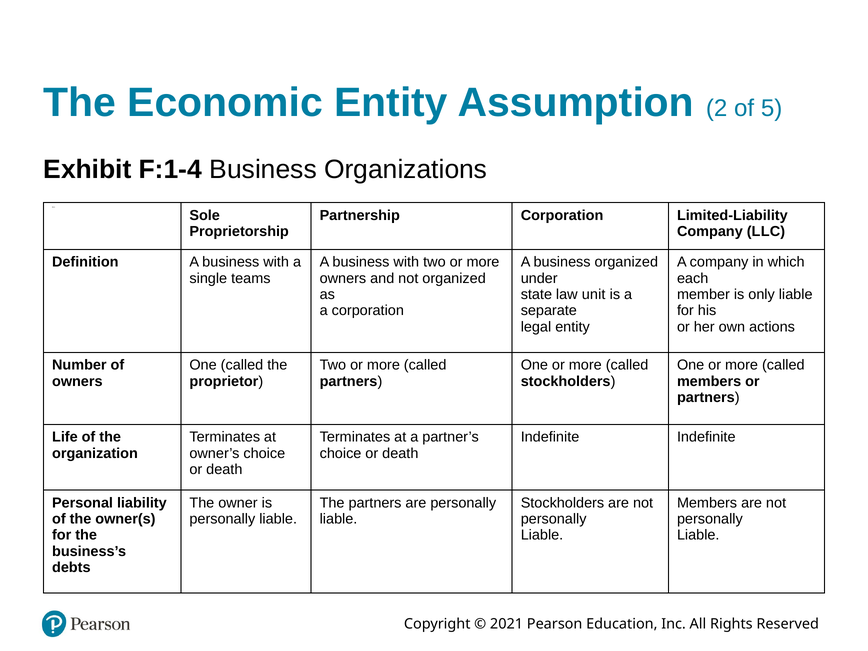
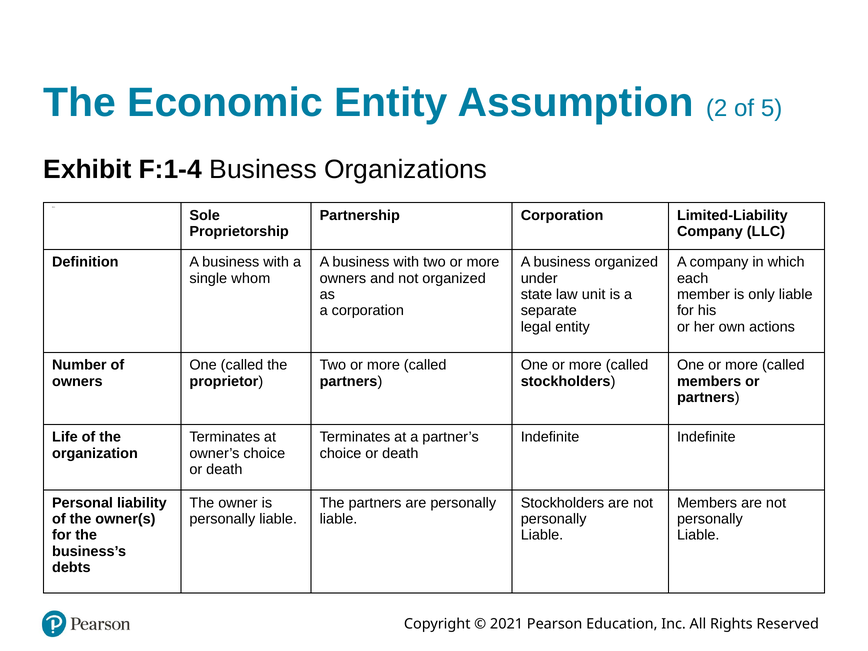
teams: teams -> whom (251, 278)
